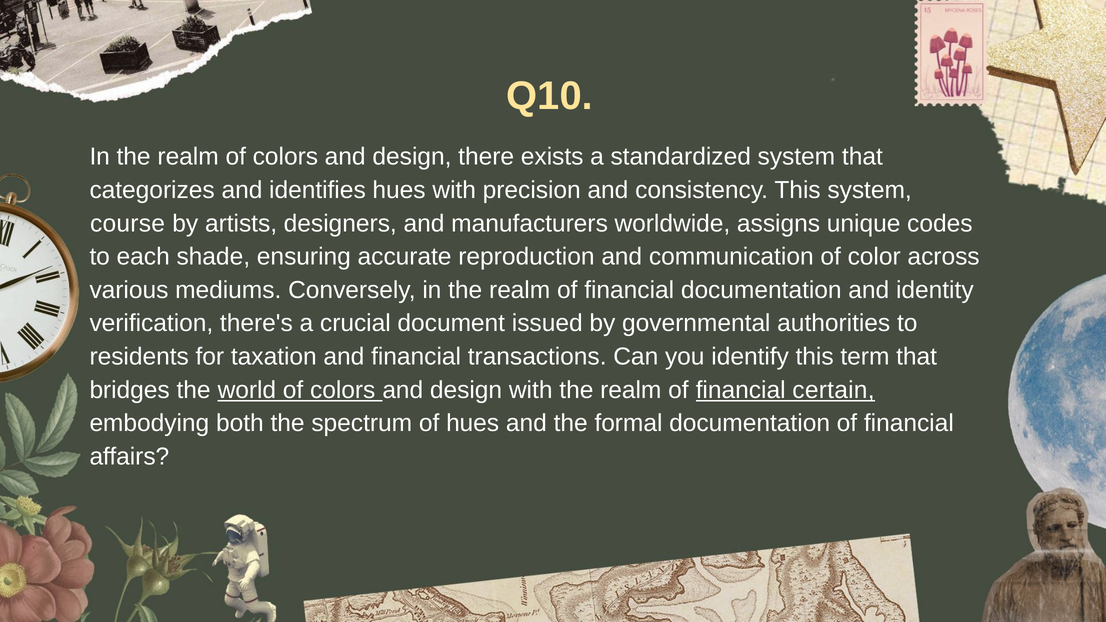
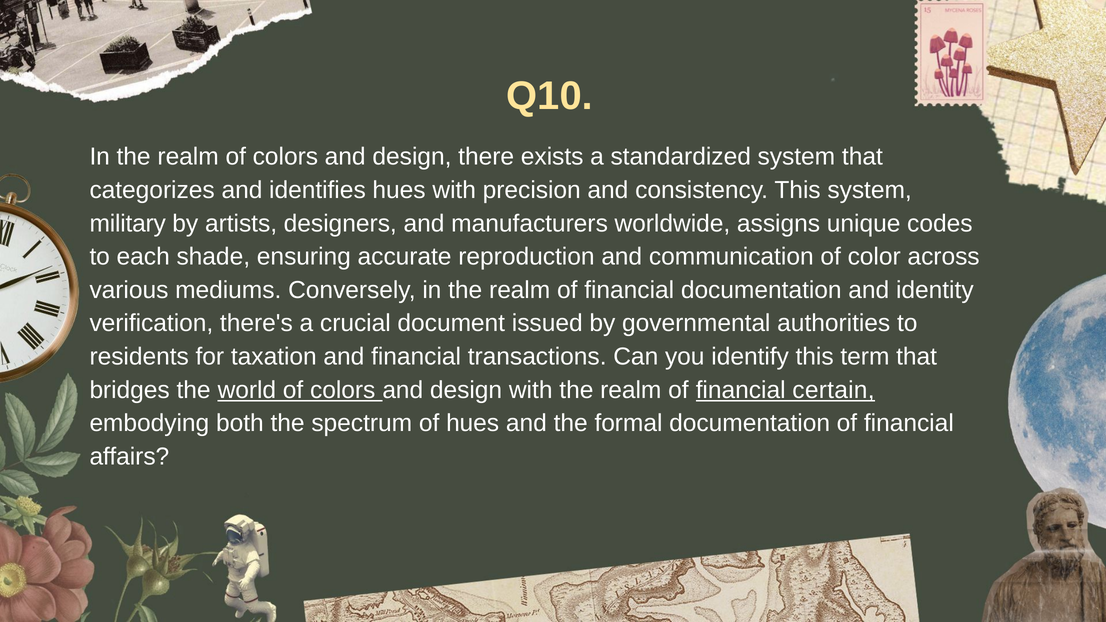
course: course -> military (128, 224)
